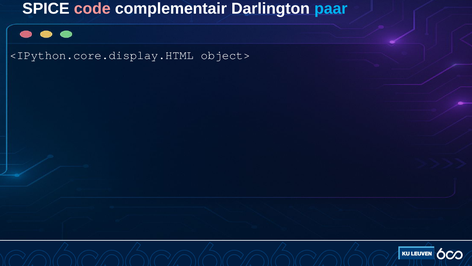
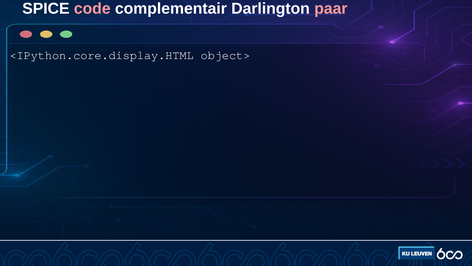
paar colour: light blue -> pink (331, 9)
